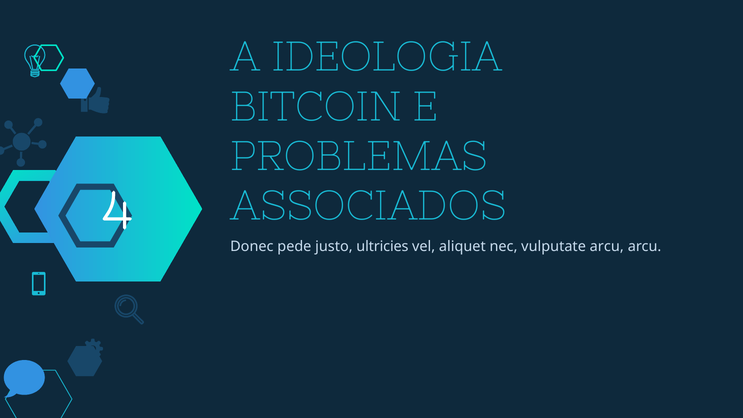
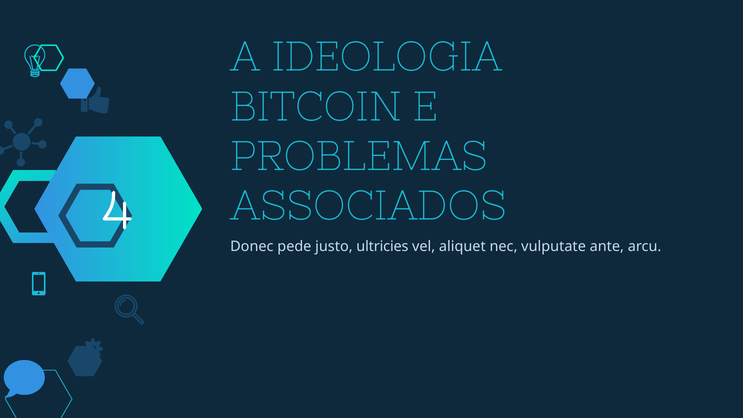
vulputate arcu: arcu -> ante (607, 246)
